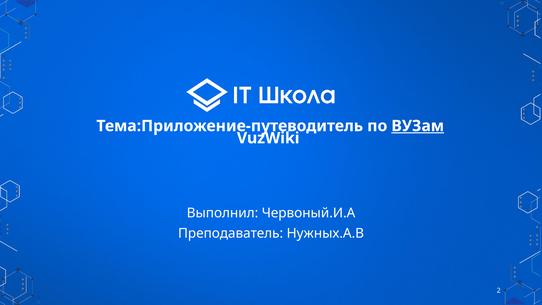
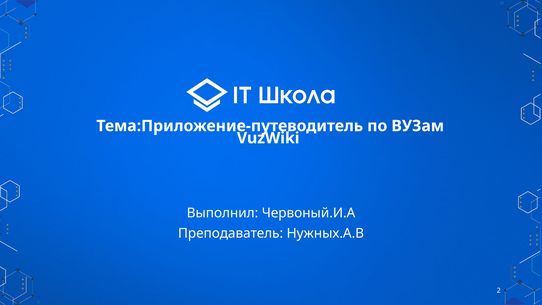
ВУЗам underline: present -> none (418, 126)
